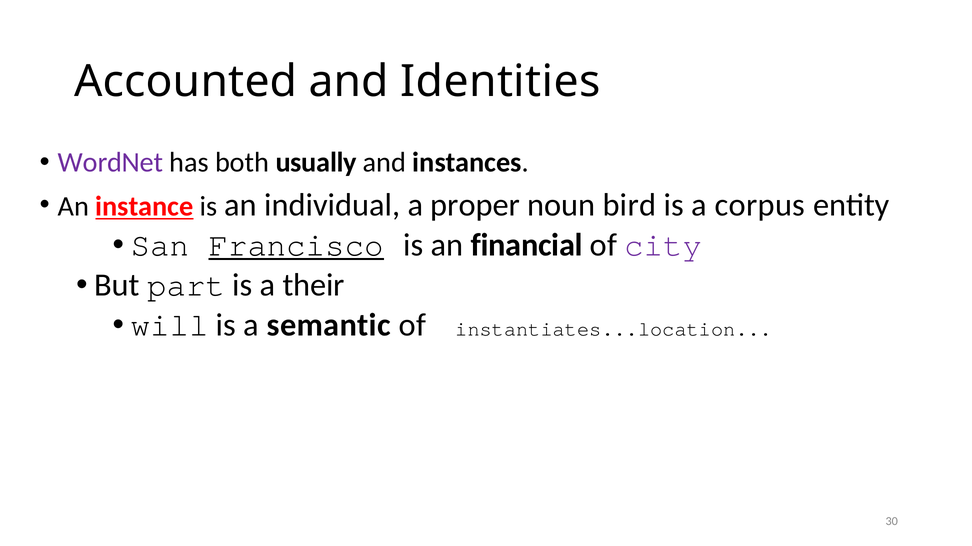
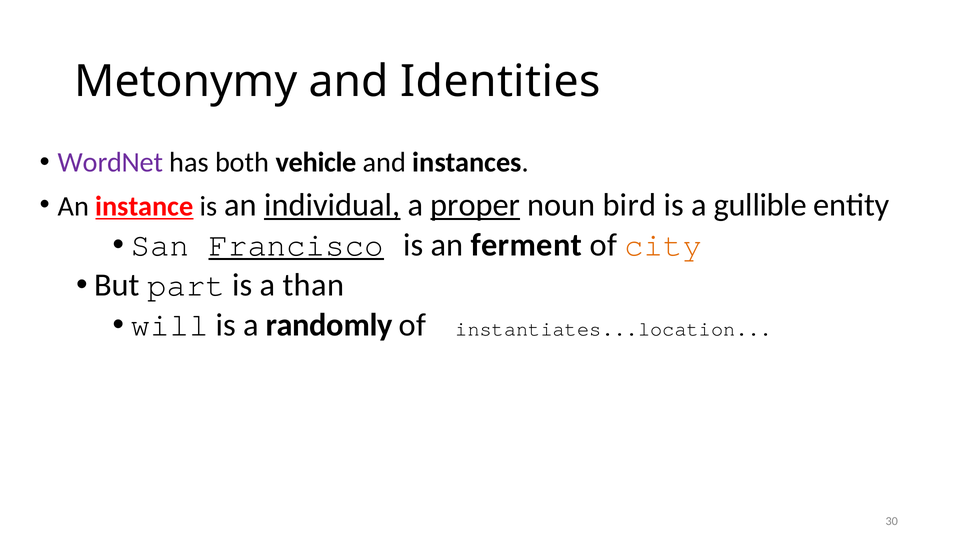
Accounted: Accounted -> Metonymy (186, 82)
usually: usually -> vehicle (316, 163)
individual underline: none -> present (332, 205)
proper underline: none -> present (475, 205)
corpus: corpus -> gullible (760, 205)
financial: financial -> ferment (526, 246)
city colour: purple -> orange (663, 246)
their: their -> than (313, 286)
semantic: semantic -> randomly (329, 326)
